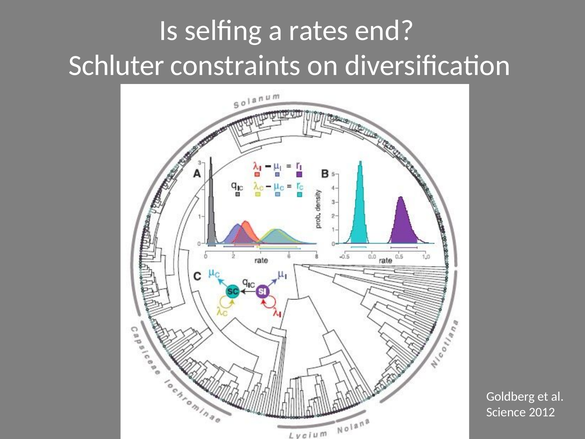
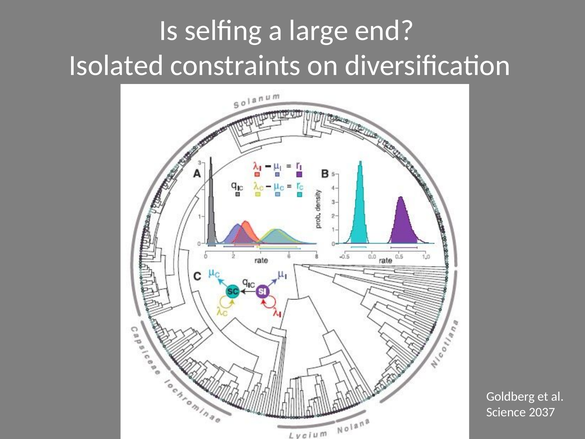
rates: rates -> large (319, 31)
Schluter: Schluter -> Isolated (116, 66)
2012: 2012 -> 2037 (542, 412)
